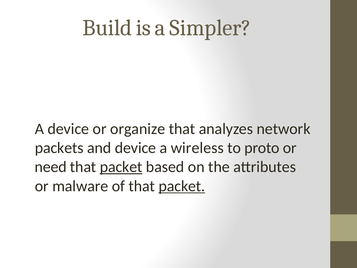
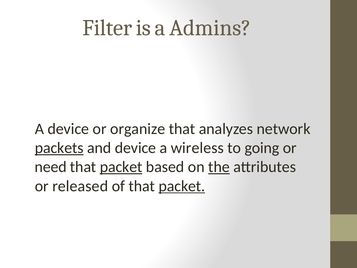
Build: Build -> Filter (107, 28)
Simpler: Simpler -> Admins (210, 28)
packets underline: none -> present (59, 148)
proto: proto -> going (262, 148)
the underline: none -> present (219, 167)
malware: malware -> released (80, 186)
